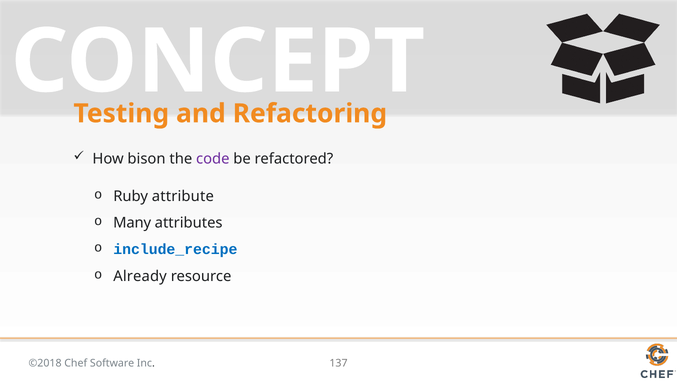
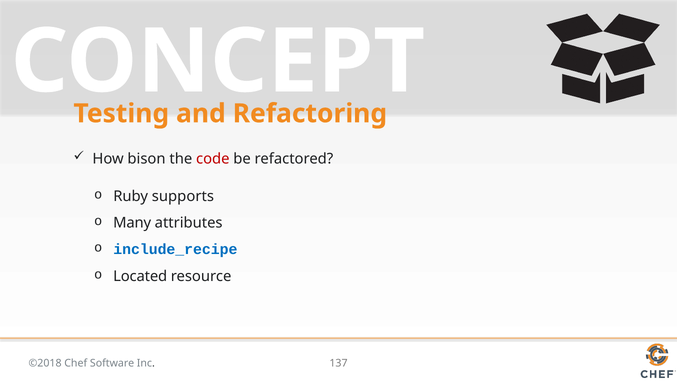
code colour: purple -> red (213, 159)
attribute: attribute -> supports (183, 196)
Already: Already -> Located (140, 276)
